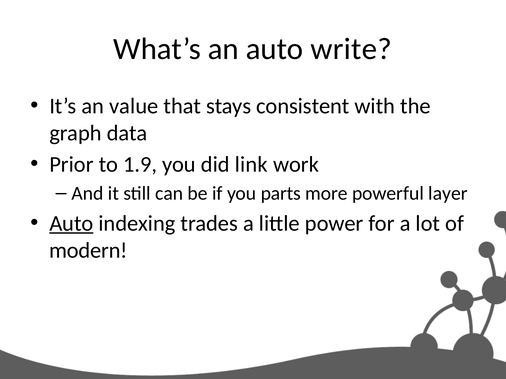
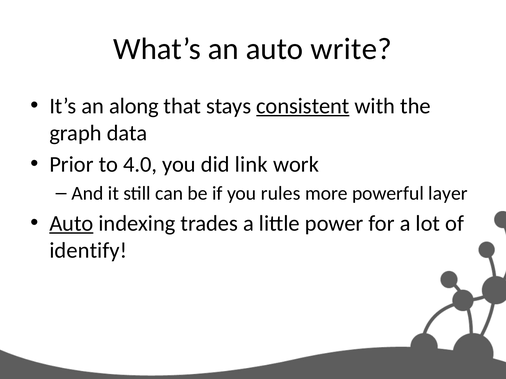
value: value -> along (134, 106)
consistent underline: none -> present (303, 106)
1.9: 1.9 -> 4.0 (140, 165)
parts: parts -> rules (281, 194)
modern: modern -> identify (88, 251)
